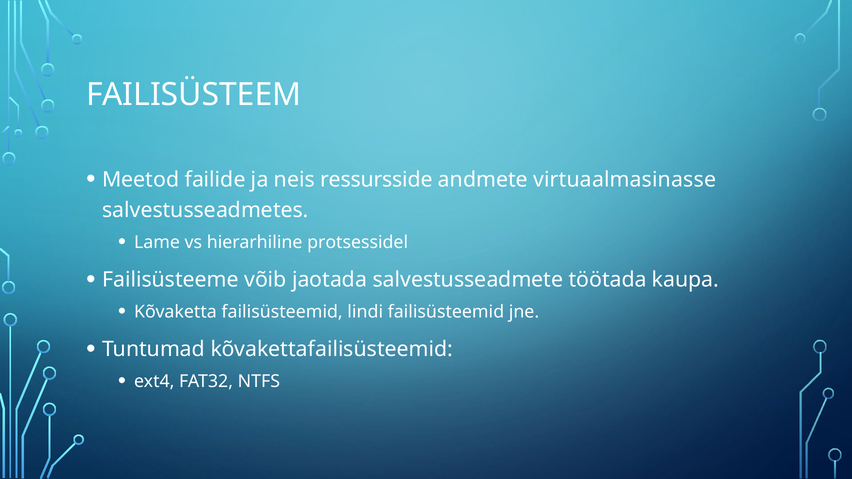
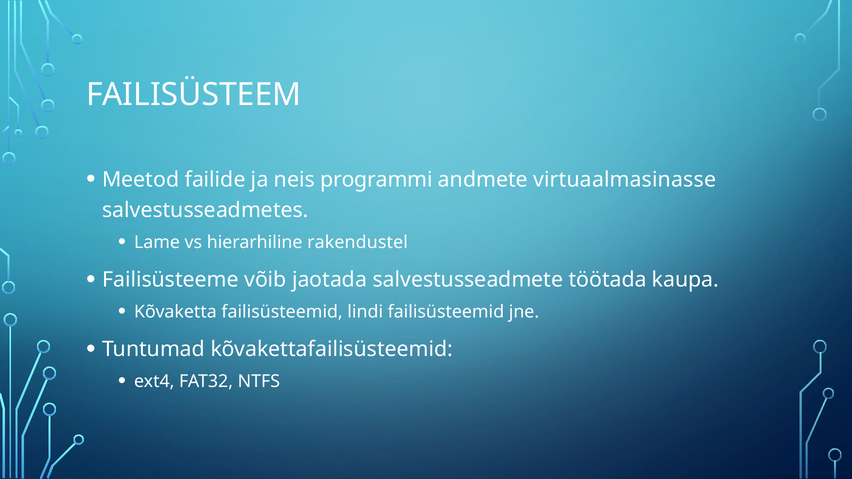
ressursside: ressursside -> programmi (376, 180)
protsessidel: protsessidel -> rakendustel (358, 242)
